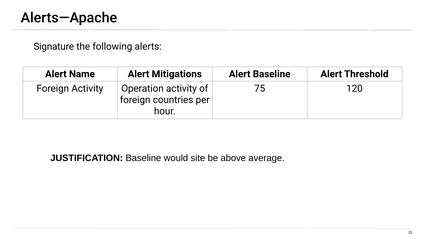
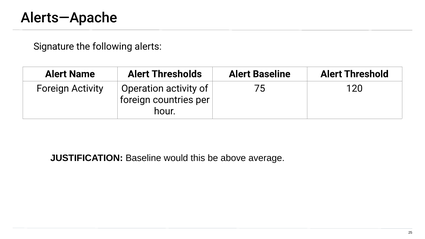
Mitigations: Mitigations -> Thresholds (177, 74)
site: site -> this (198, 158)
